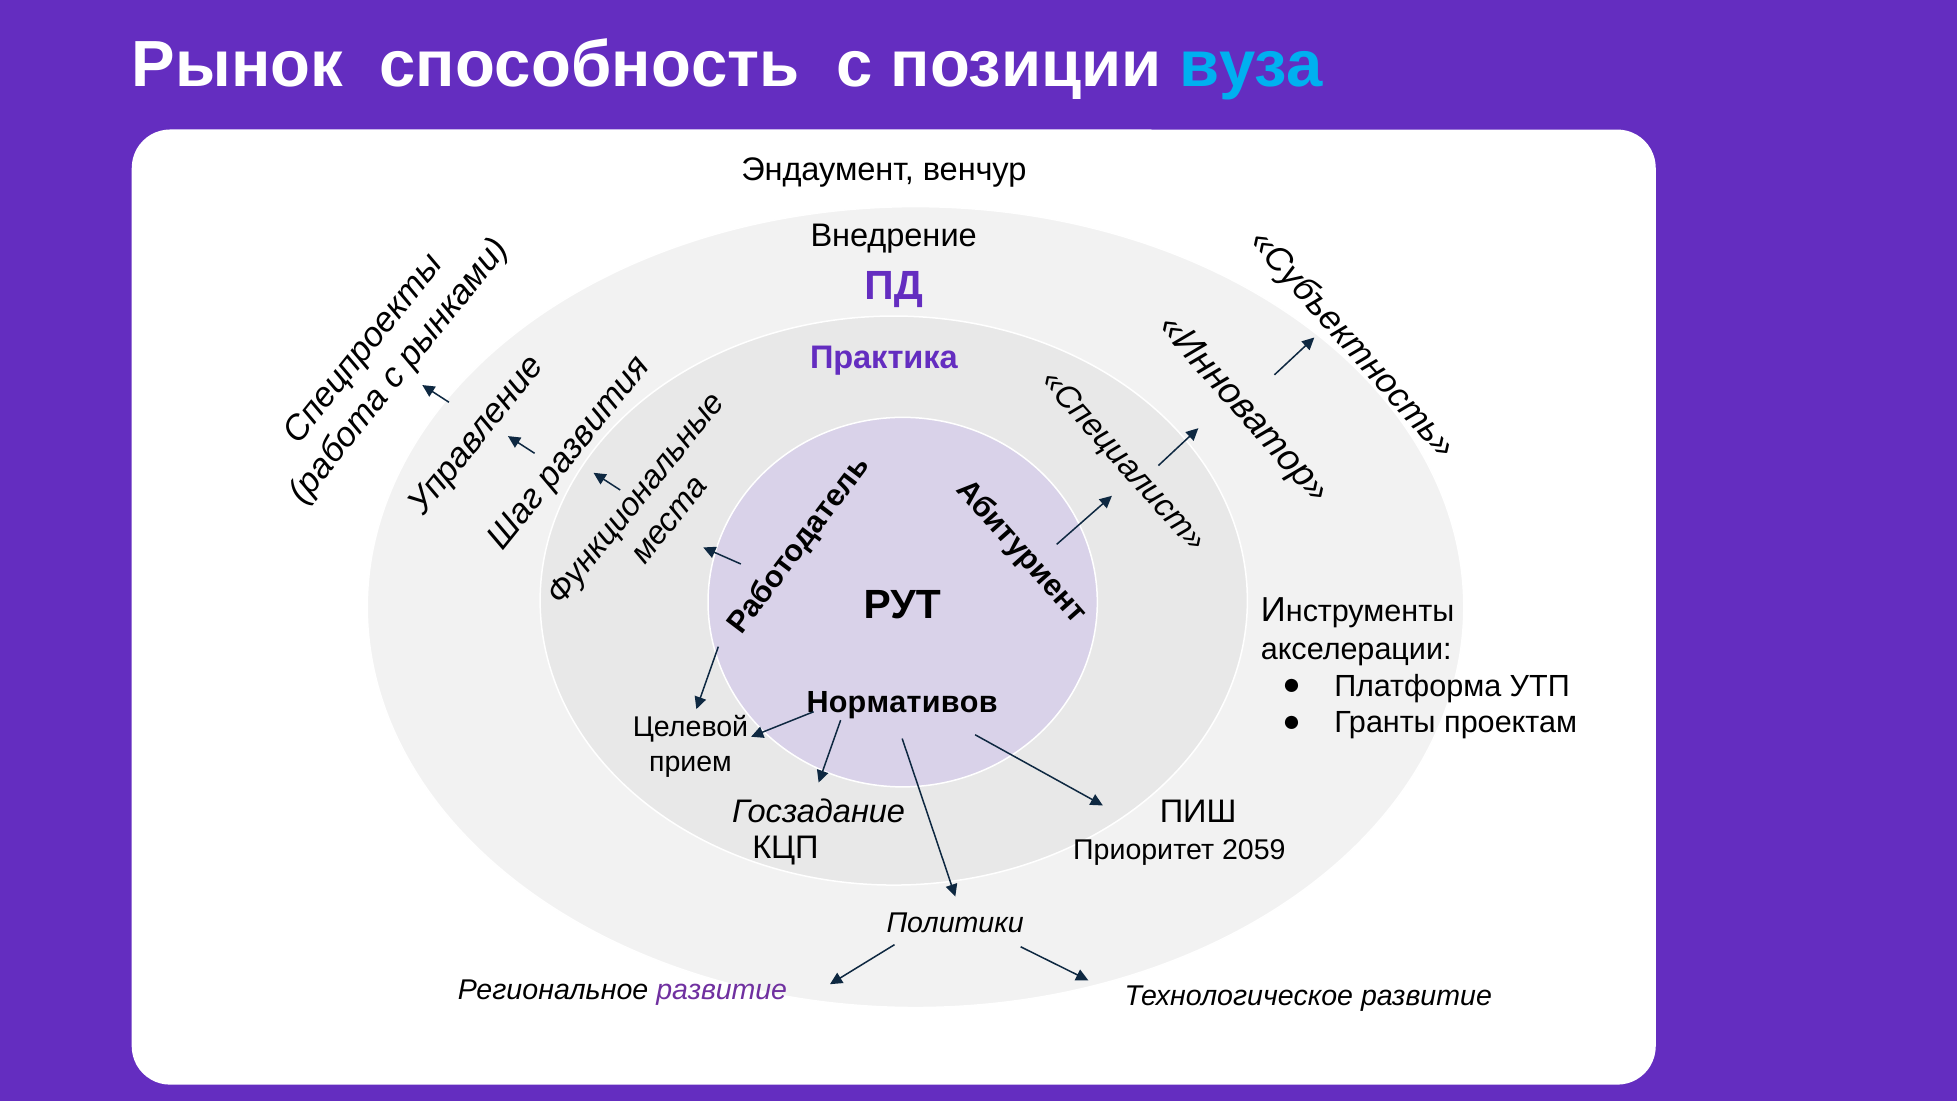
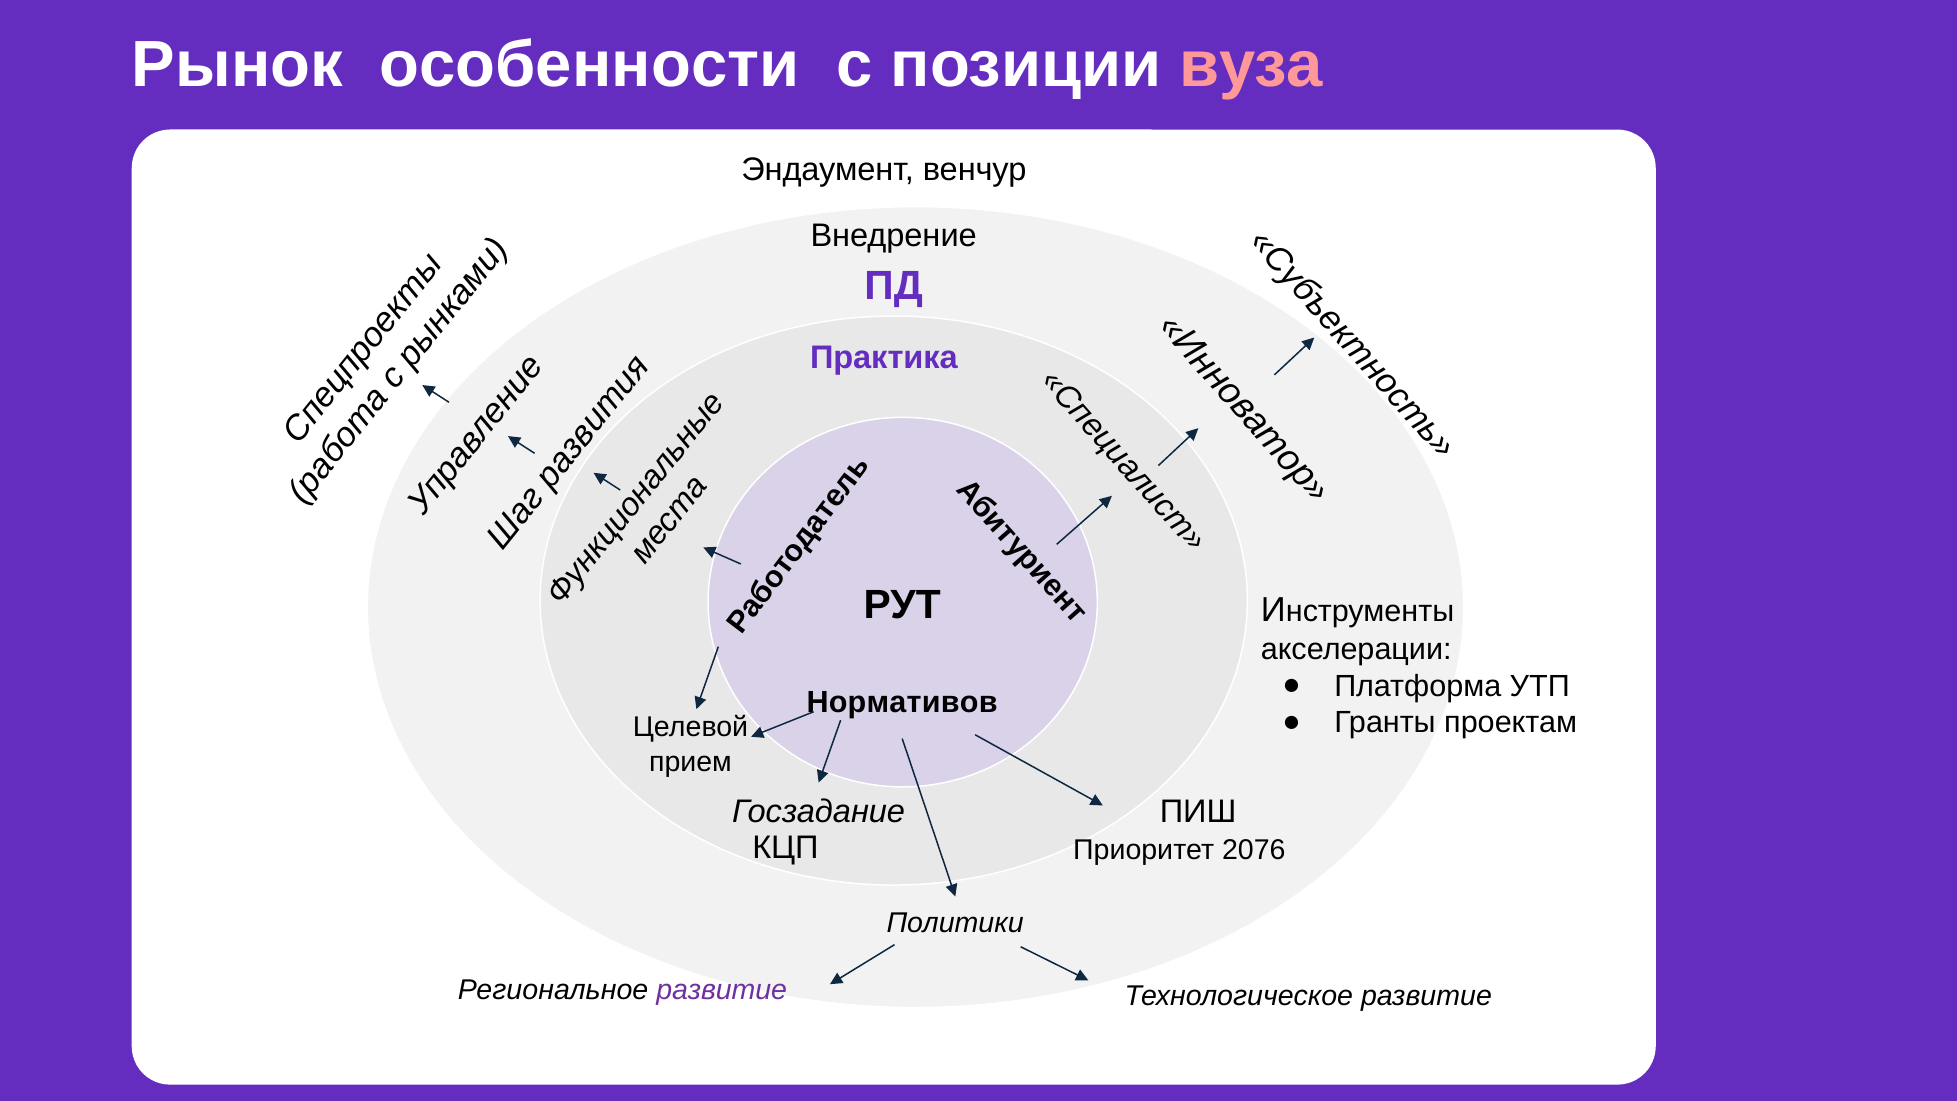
способность: способность -> особенности (589, 65)
вуза colour: light blue -> pink (1251, 65)
2059: 2059 -> 2076 (1254, 849)
